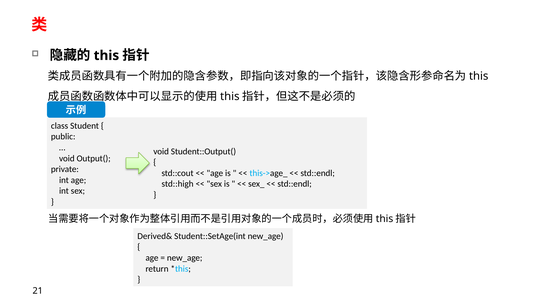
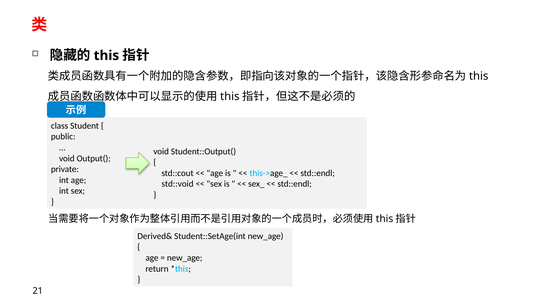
std::high: std::high -> std::void (178, 184)
